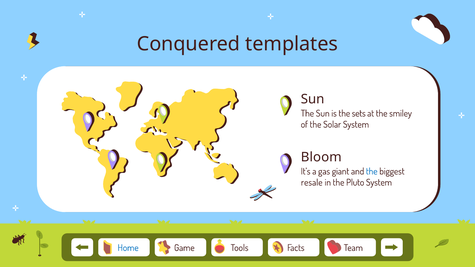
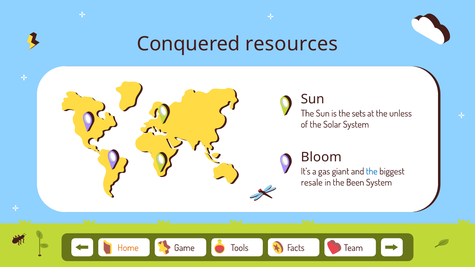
templates: templates -> resources (292, 44)
smiley: smiley -> unless (401, 114)
Pluto: Pluto -> Been (355, 183)
Home colour: blue -> orange (128, 248)
